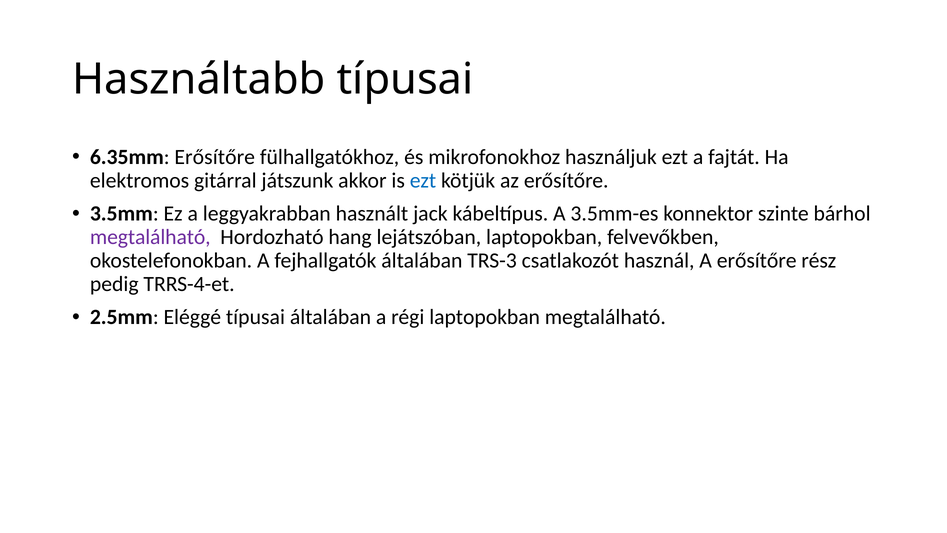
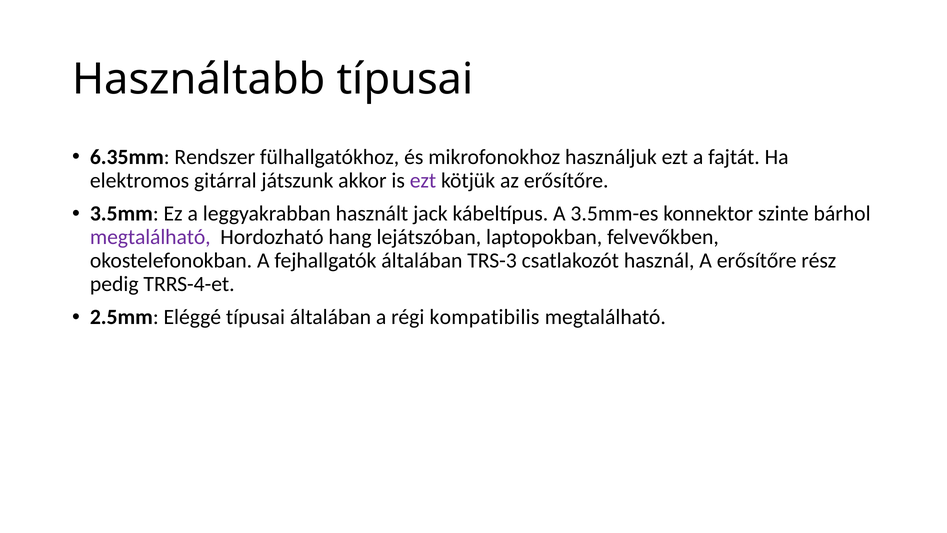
6.35mm Erősítőre: Erősítőre -> Rendszer (215, 157)
ezt colour: blue -> purple (423, 180)
régi laptopokban: laptopokban -> kompatibilis (485, 317)
